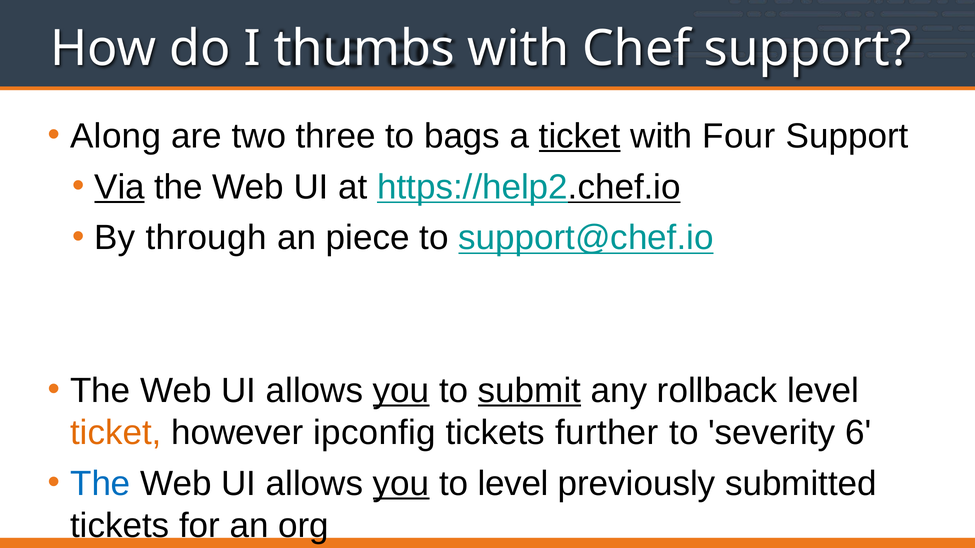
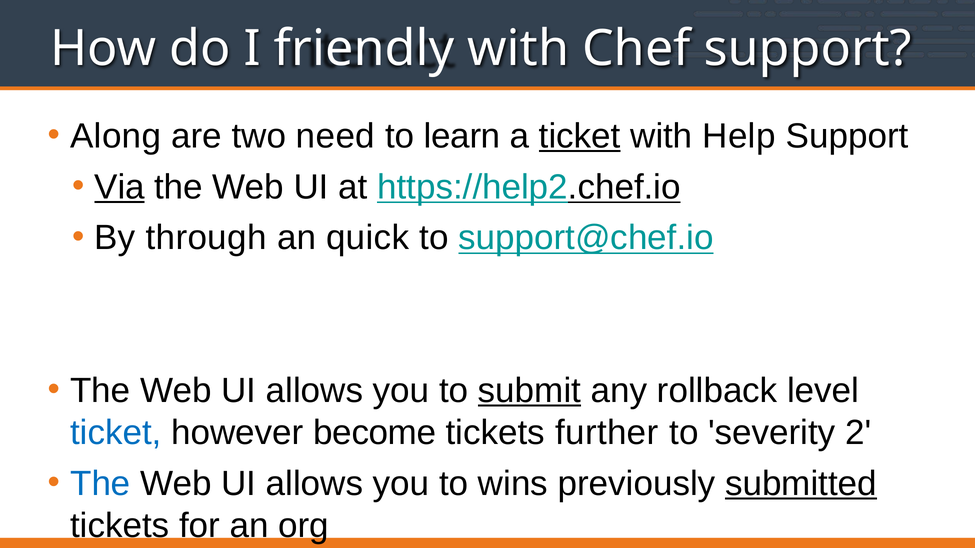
thumbs: thumbs -> friendly (364, 49)
three: three -> need (335, 136)
bags: bags -> learn (462, 136)
Four: Four -> Help (739, 136)
piece: piece -> quick (368, 238)
you underline: present -> none (401, 391)
ticket colour: orange -> blue (116, 433)
ipconfig: ipconfig -> become (375, 433)
6: 6 -> 2 (858, 433)
you underline: present -> none (401, 484)
to level: level -> wins (513, 484)
submitted underline: none -> present (801, 484)
